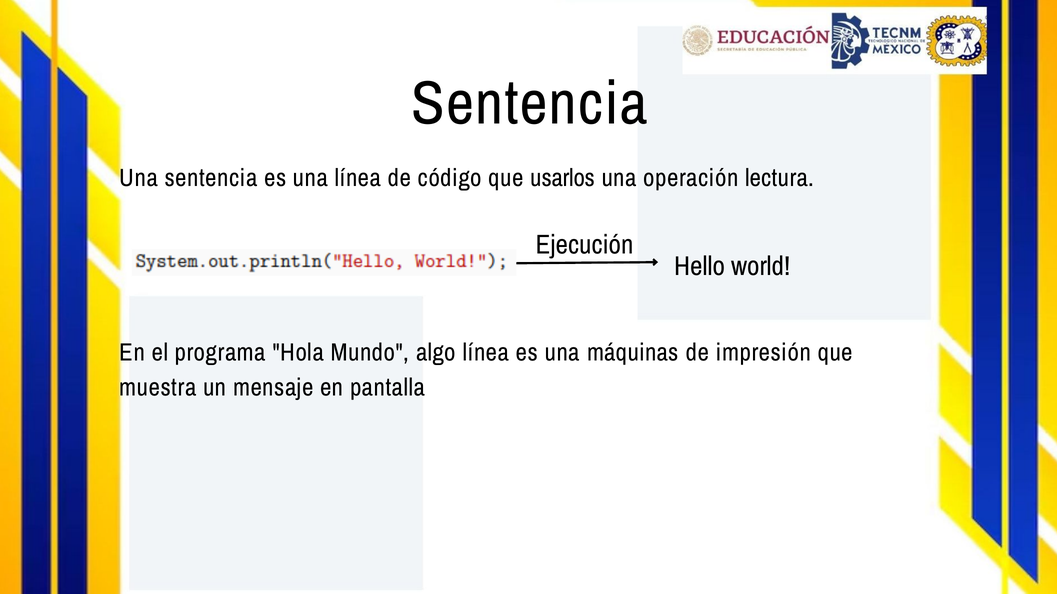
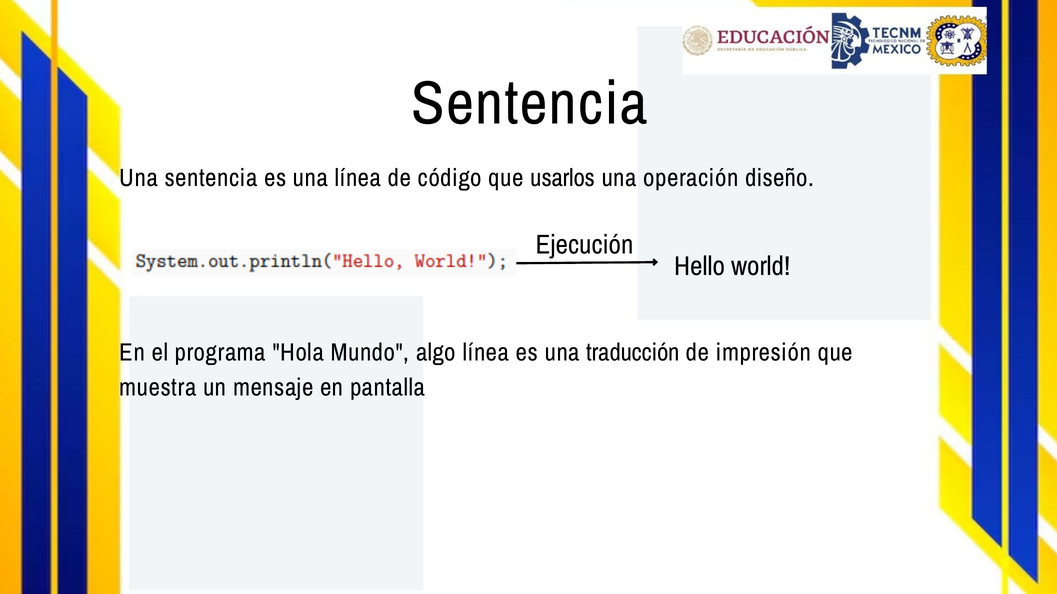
lectura: lectura -> diseño (779, 178)
máquinas: máquinas -> traducción (633, 353)
